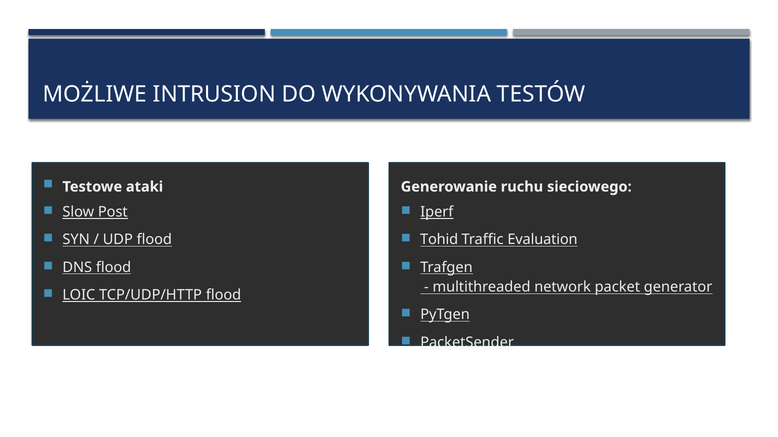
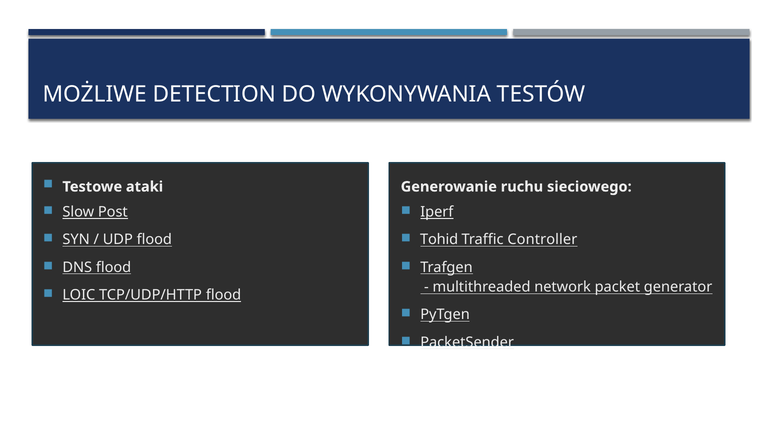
INTRUSION: INTRUSION -> DETECTION (214, 95)
Evaluation: Evaluation -> Controller (542, 240)
